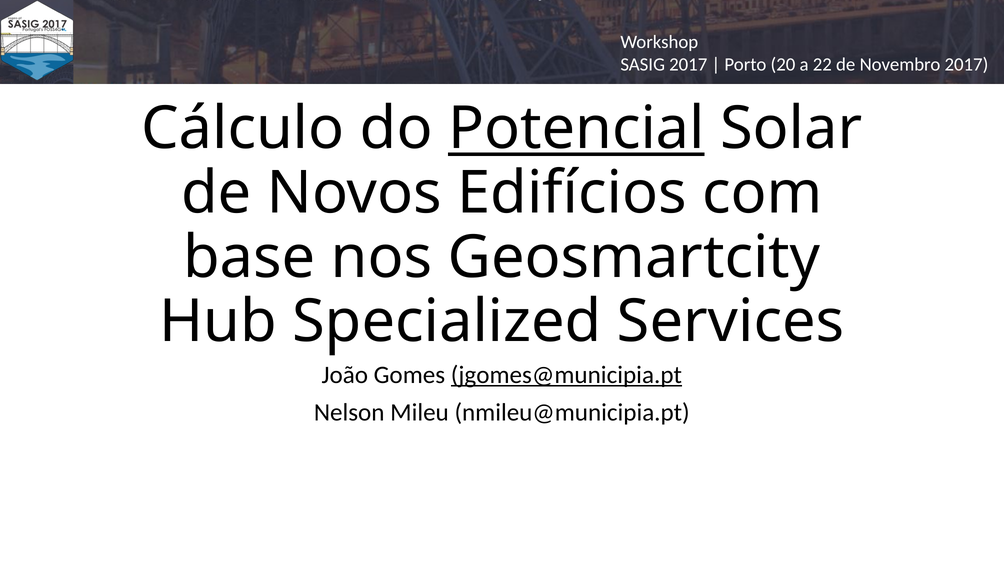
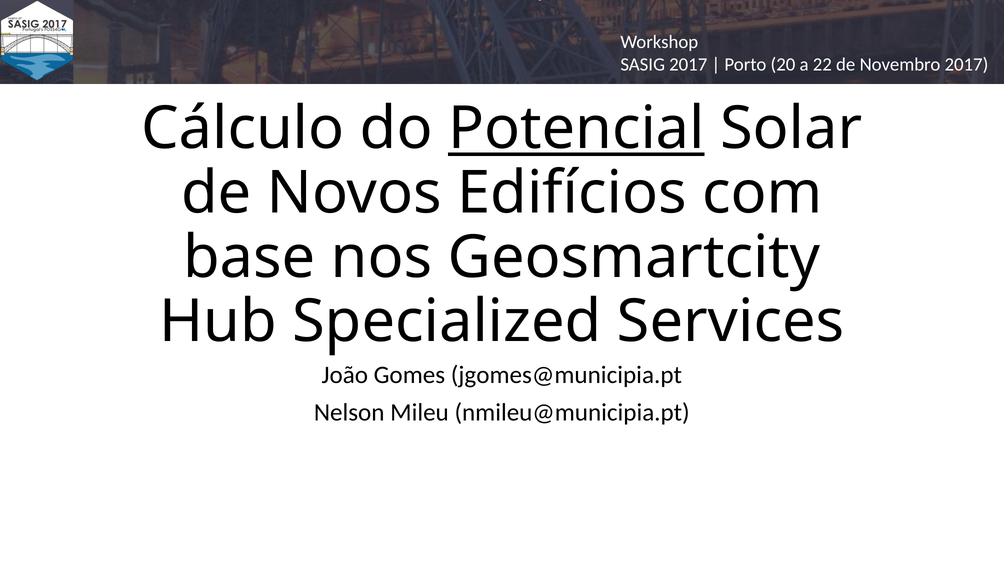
jgomes@municipia.pt underline: present -> none (566, 376)
